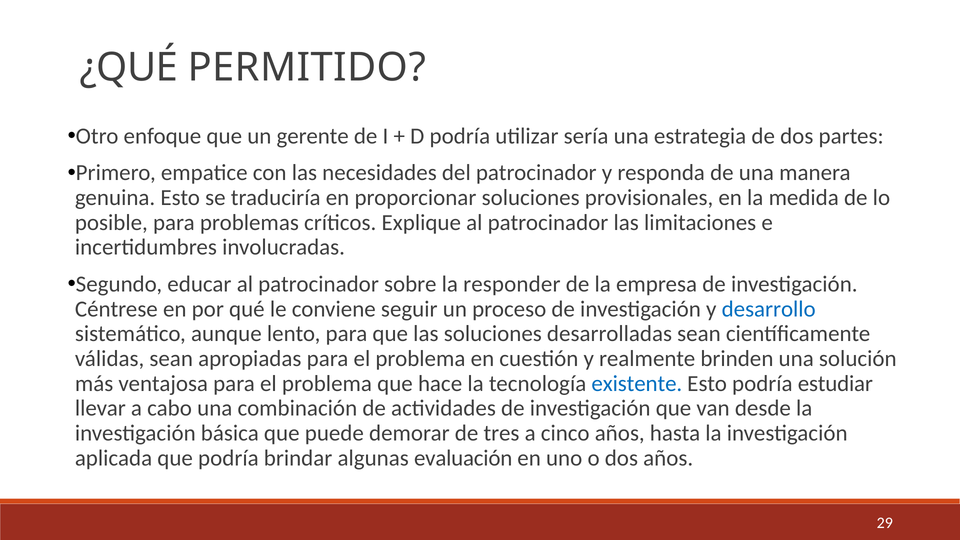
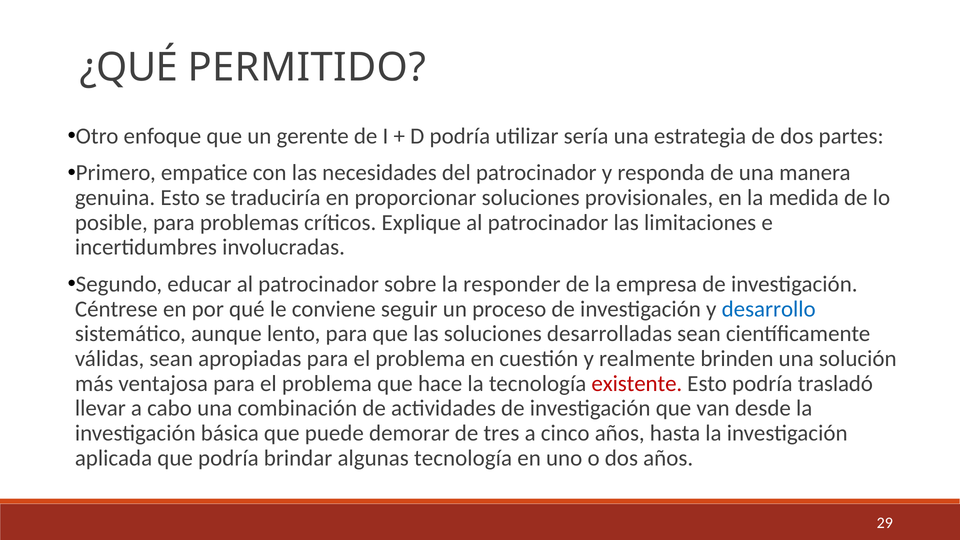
existente colour: blue -> red (637, 384)
estudiar: estudiar -> trasladó (835, 384)
algunas evaluación: evaluación -> tecnología (463, 458)
